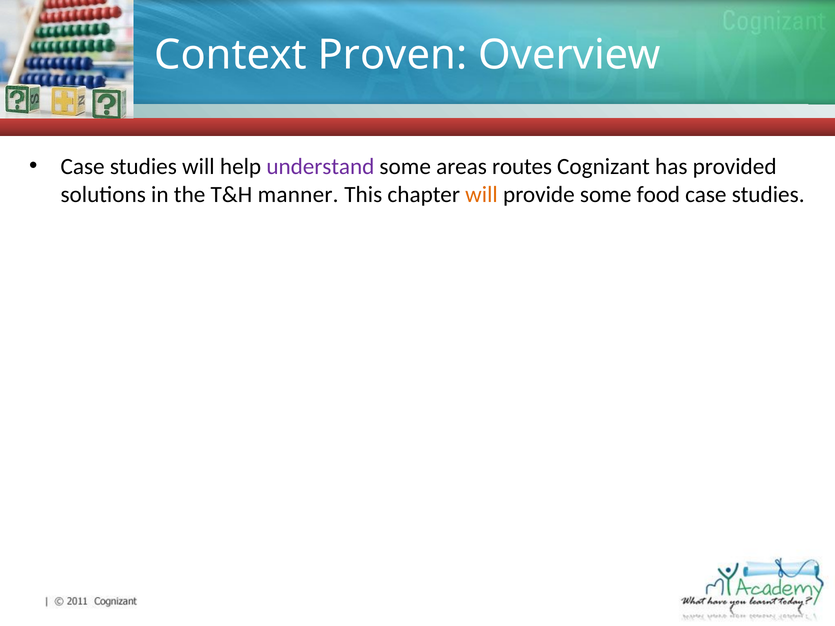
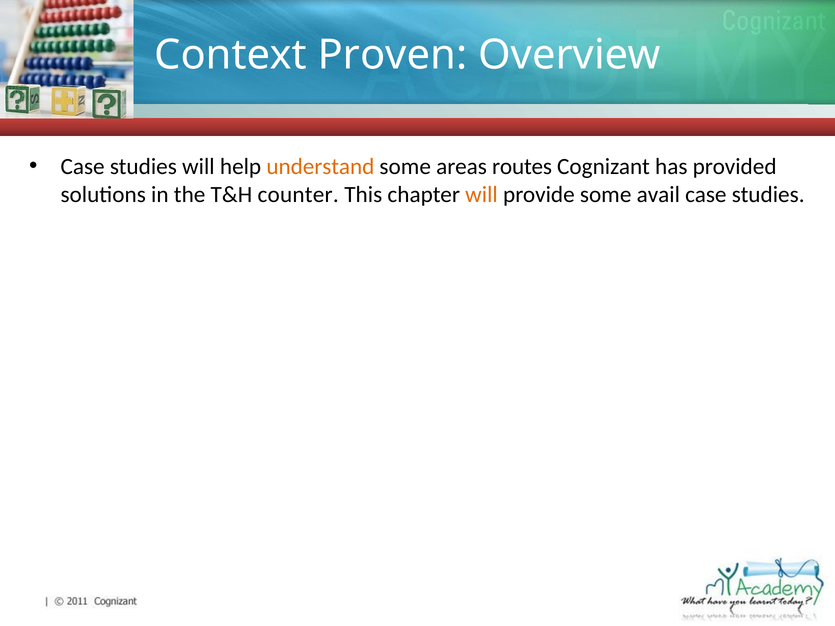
understand colour: purple -> orange (320, 167)
manner: manner -> counter (298, 195)
food: food -> avail (658, 195)
